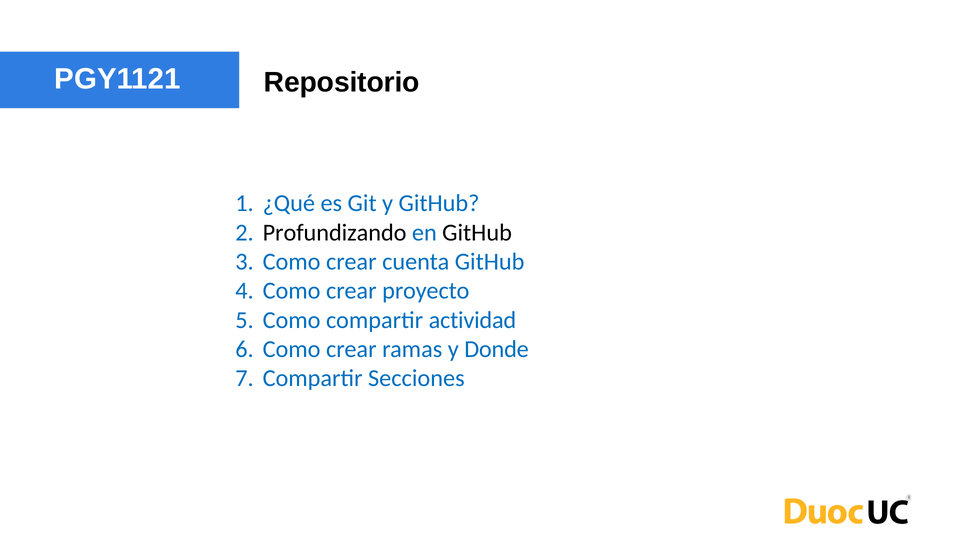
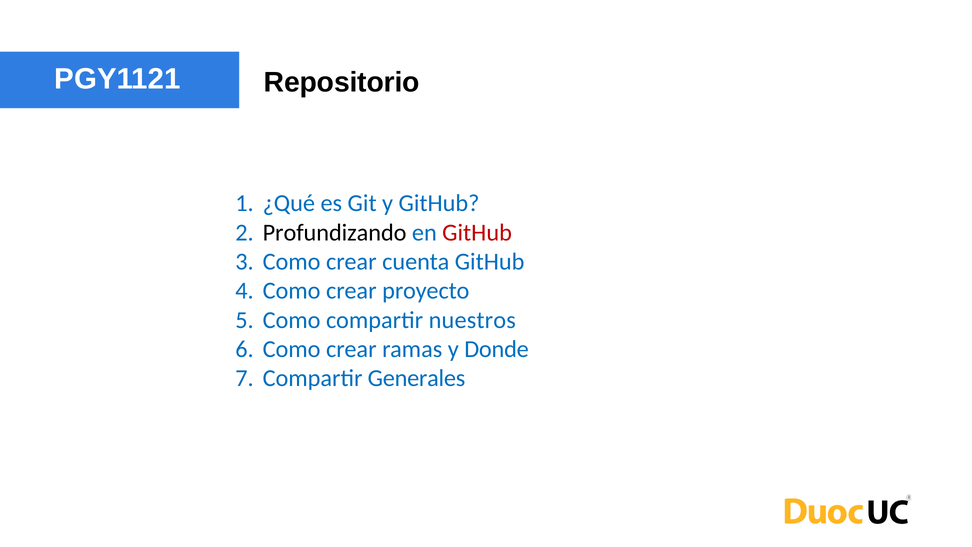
GitHub colour: black -> red (477, 232)
actividad: actividad -> nuestros (472, 320)
Secciones: Secciones -> Generales (417, 378)
